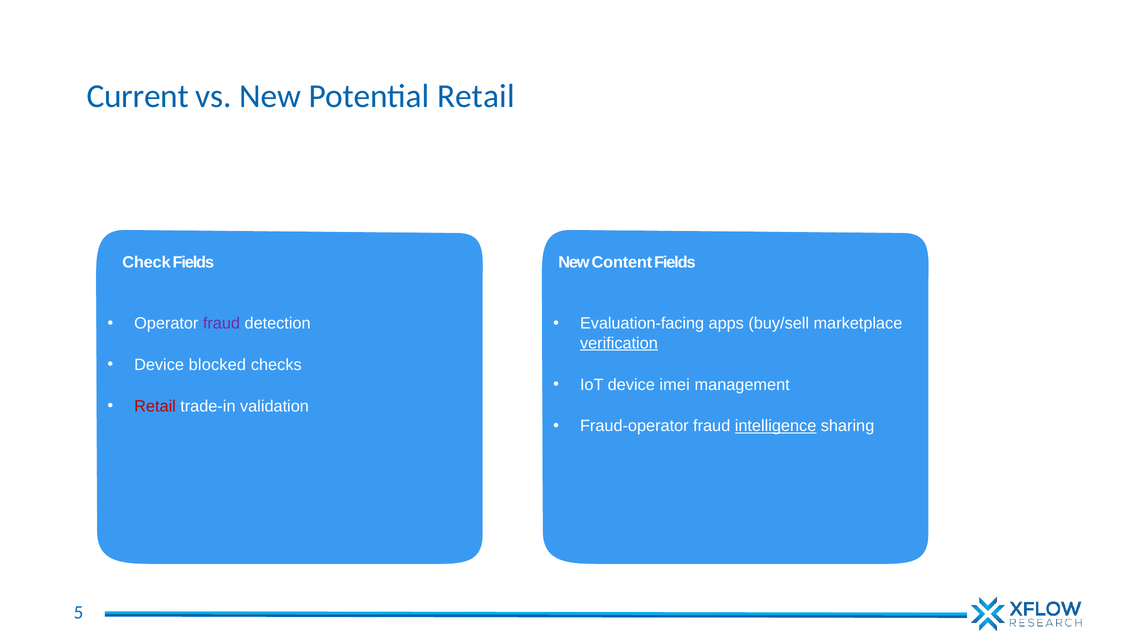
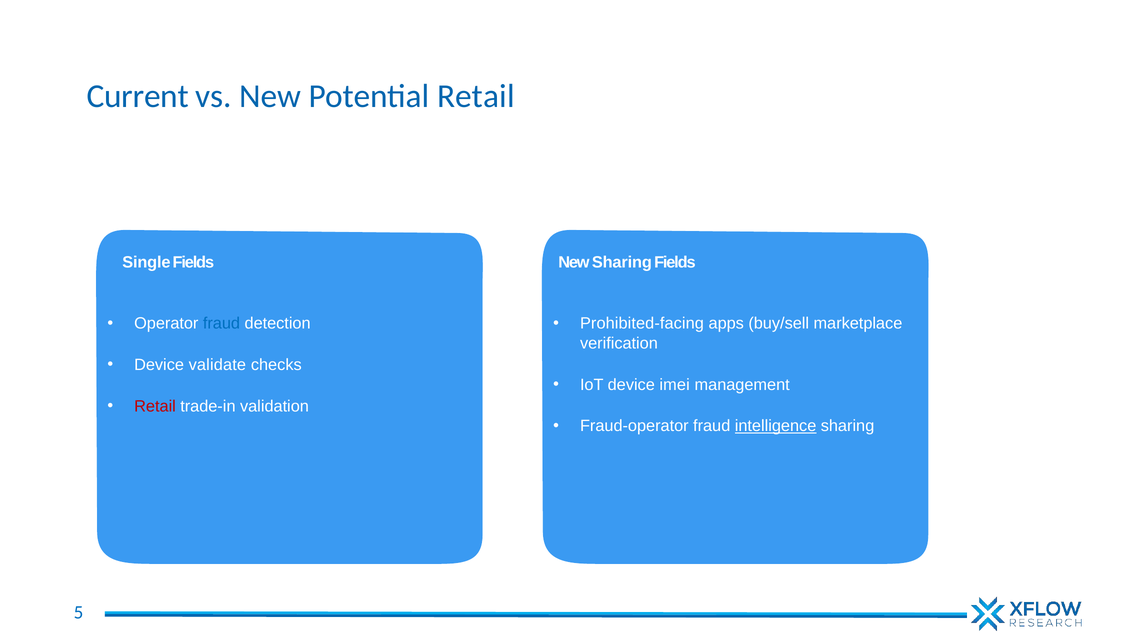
Check: Check -> Single (146, 263)
New Content: Content -> Sharing (622, 263)
fraud colour: purple -> blue (221, 324)
Evaluation-facing: Evaluation-facing -> Prohibited-facing (642, 324)
verification underline: present -> none (619, 343)
blocked: blocked -> validate (217, 365)
